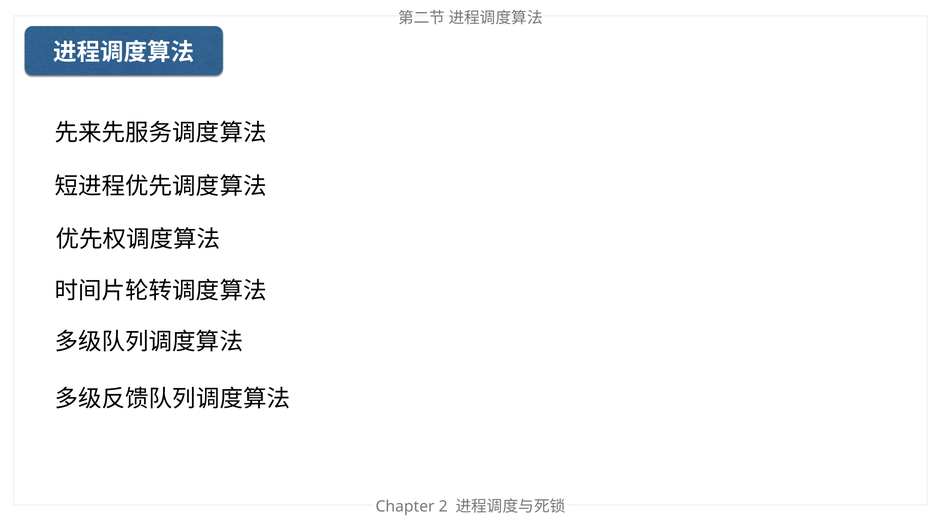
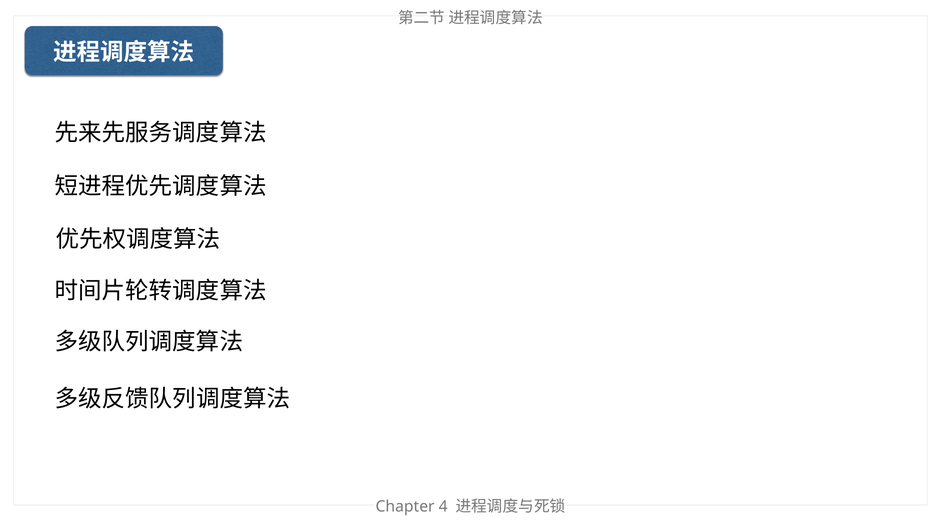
2: 2 -> 4 (443, 507)
